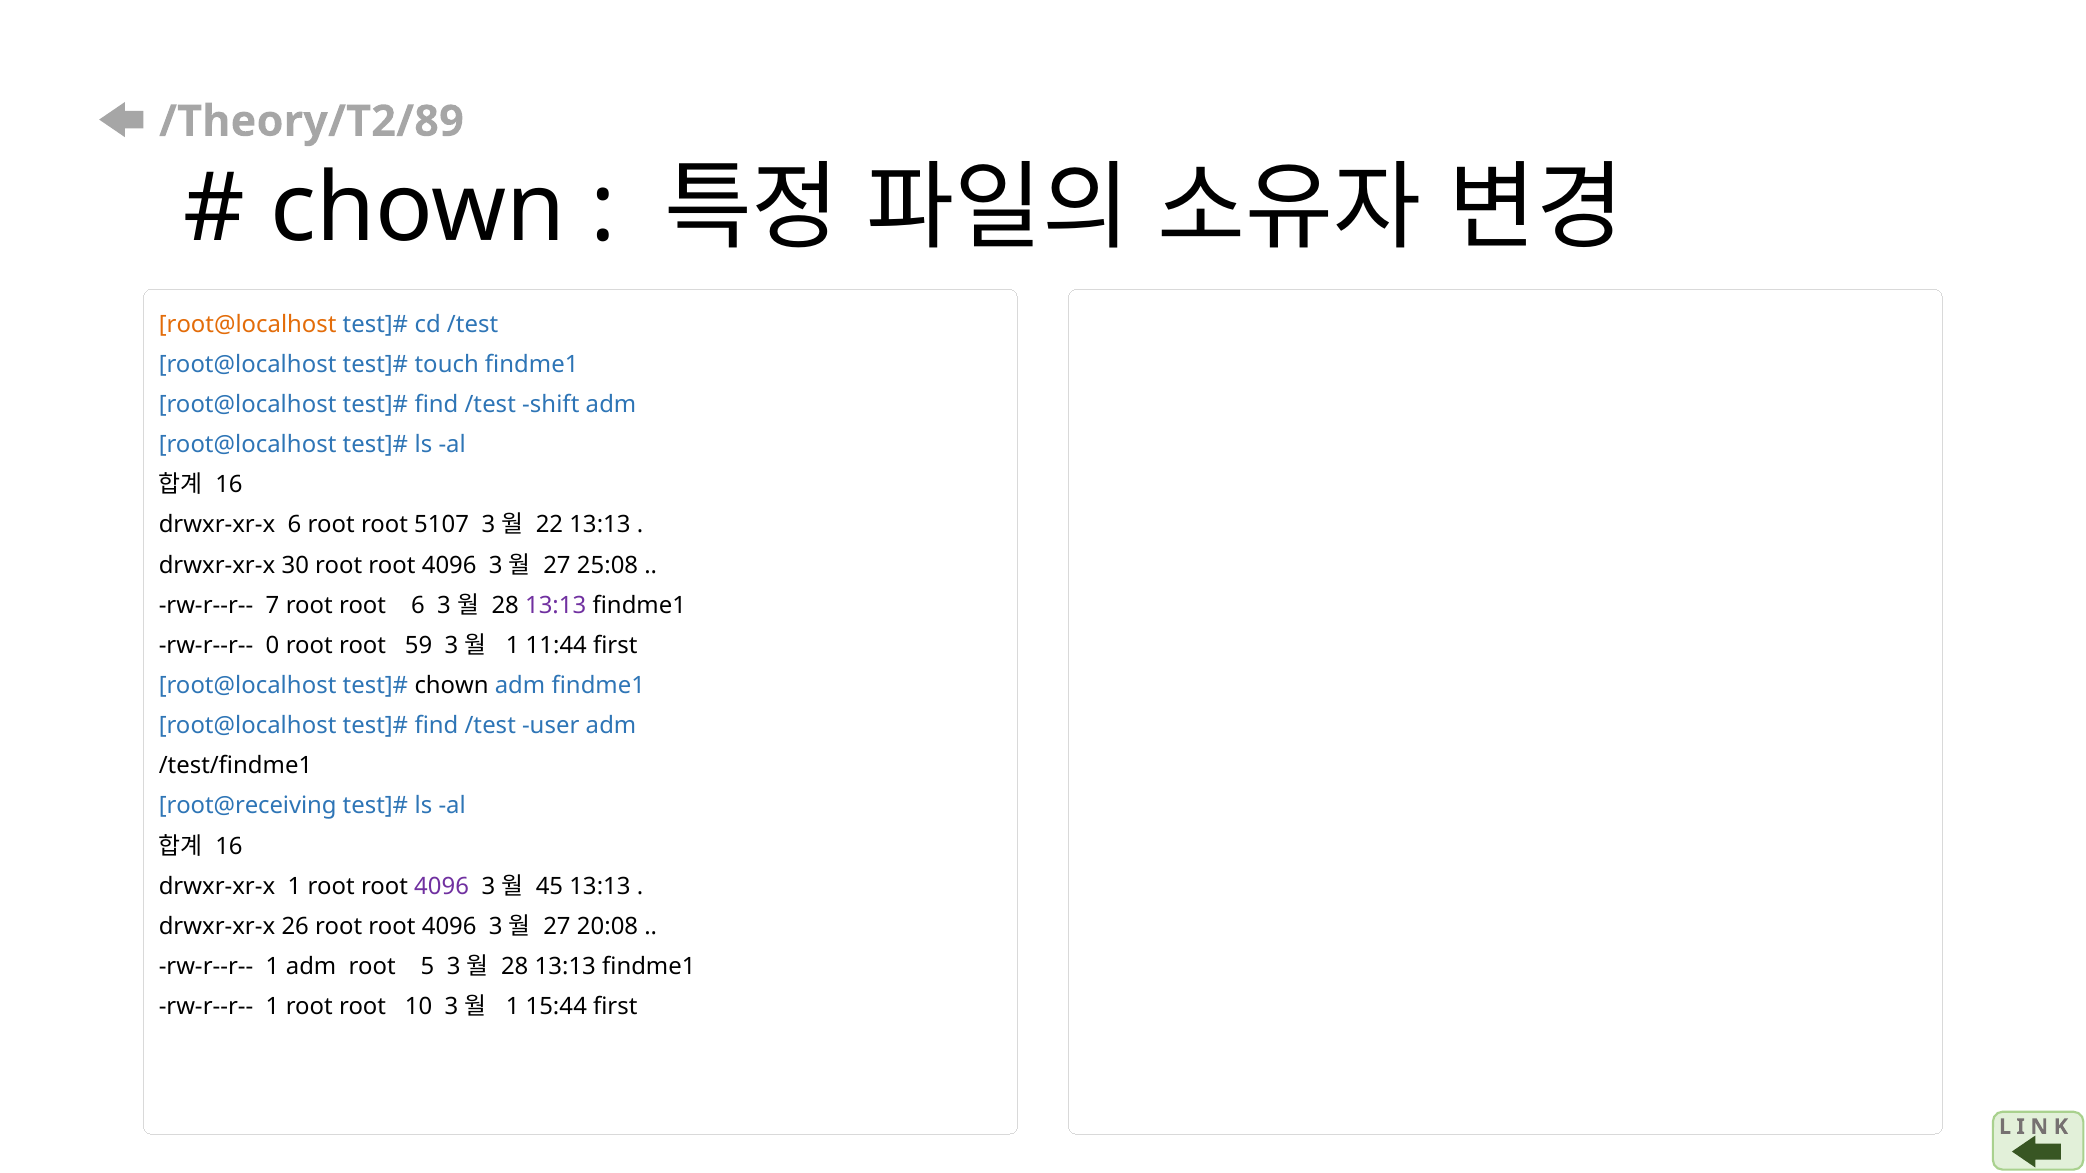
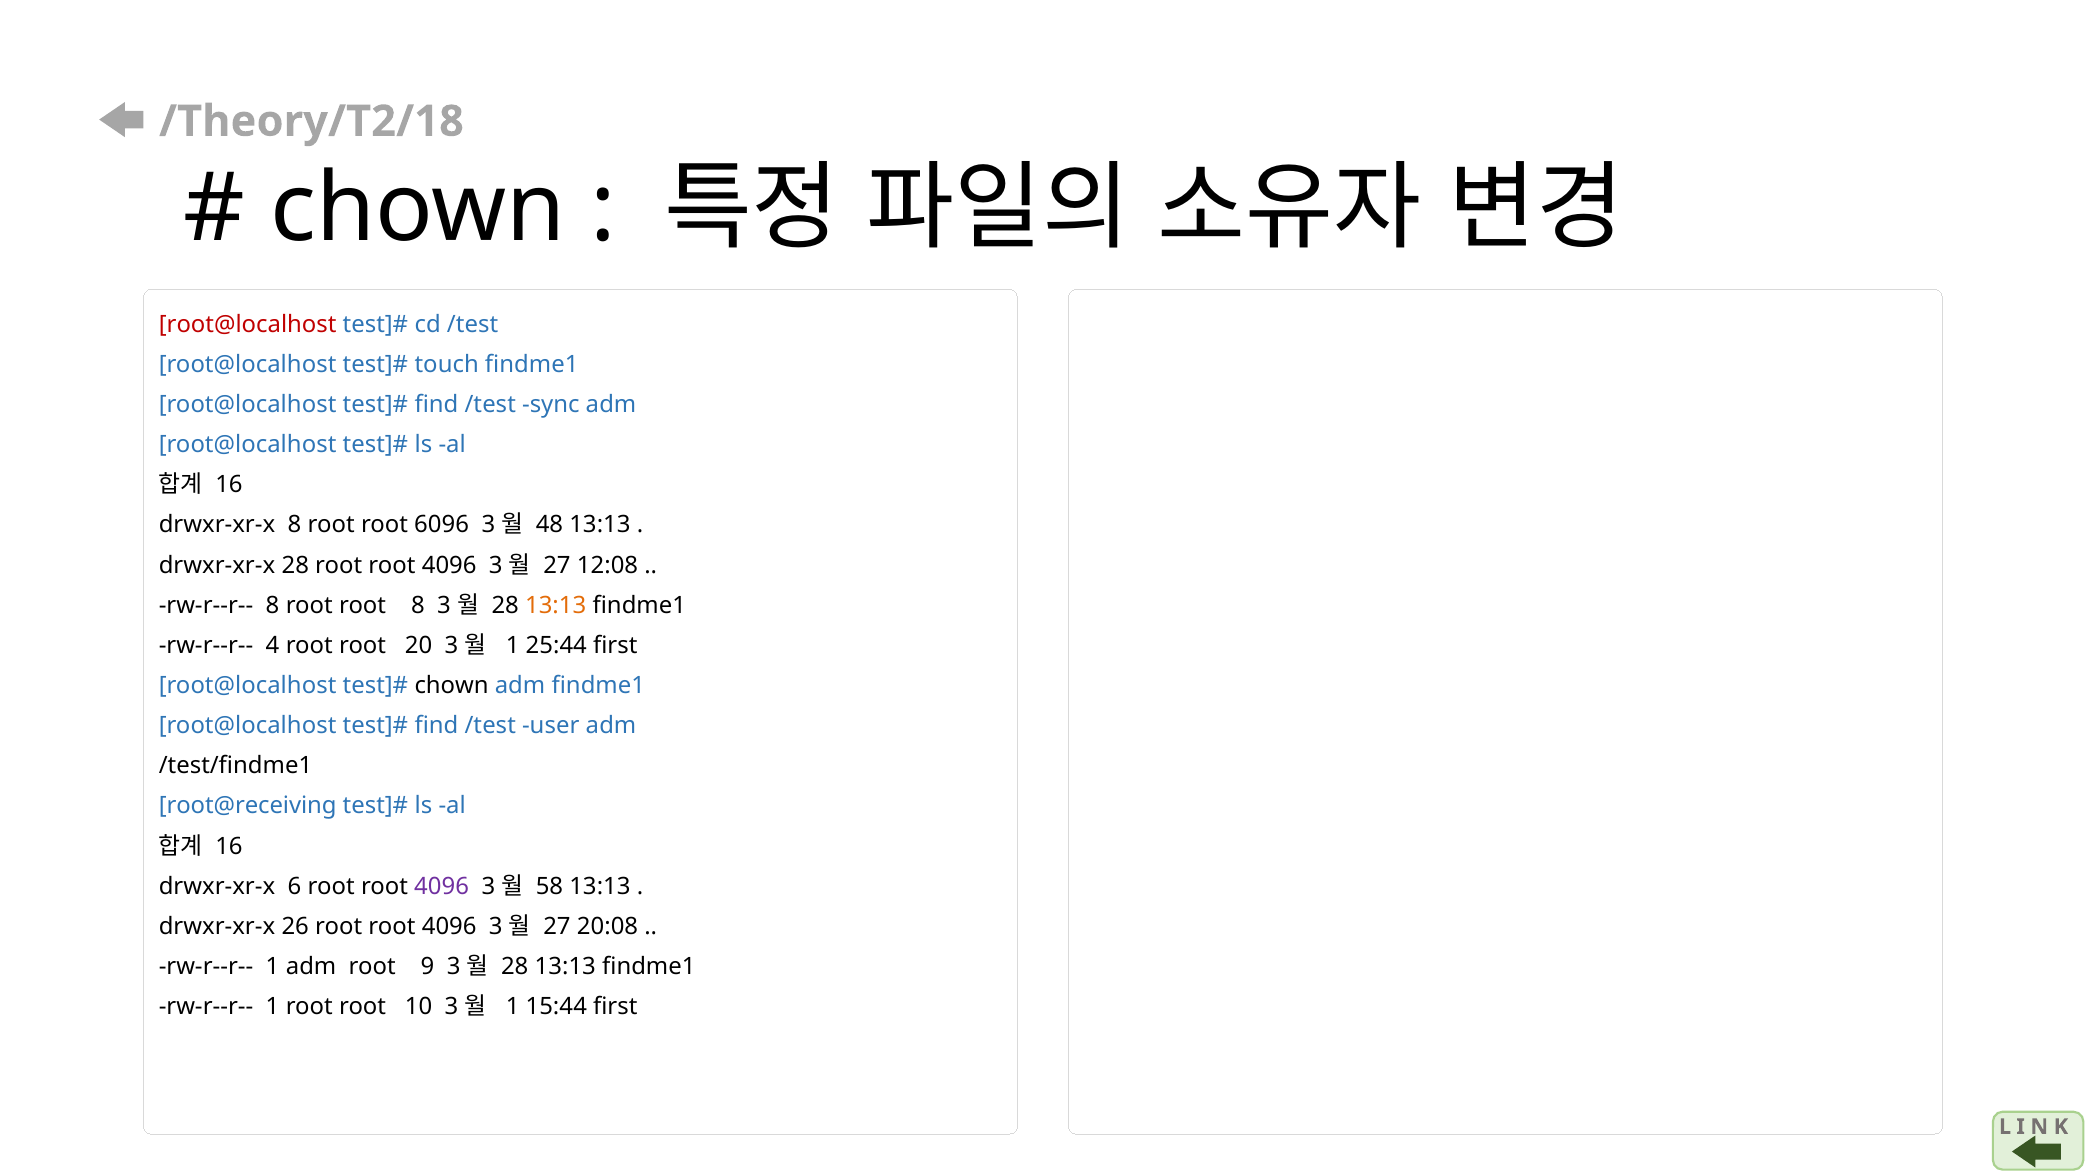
/Theory/T2/89: /Theory/T2/89 -> /Theory/T2/18 (311, 121)
root@localhost colour: orange -> red (248, 324)
shift: shift -> sync (551, 405)
drwxr-xr-x 6: 6 -> 8 (295, 525)
5107: 5107 -> 6096 (442, 525)
22: 22 -> 48 (549, 525)
drwxr-xr-x 30: 30 -> 28 (295, 565)
25:08: 25:08 -> 12:08 (608, 565)
rw-r--r-- 7: 7 -> 8 (273, 605)
root 6: 6 -> 8 (418, 605)
13:13 colour: purple -> orange (556, 605)
0: 0 -> 4 (273, 646)
59: 59 -> 20 (418, 646)
11:44: 11:44 -> 25:44 (556, 646)
drwxr-xr-x 1: 1 -> 6 (295, 887)
45: 45 -> 58 (549, 887)
5: 5 -> 9 (427, 967)
